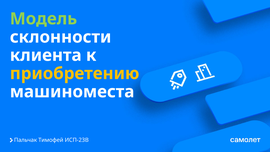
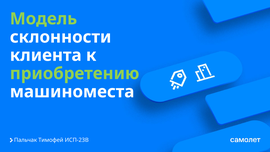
приобретению colour: yellow -> light green (75, 73)
